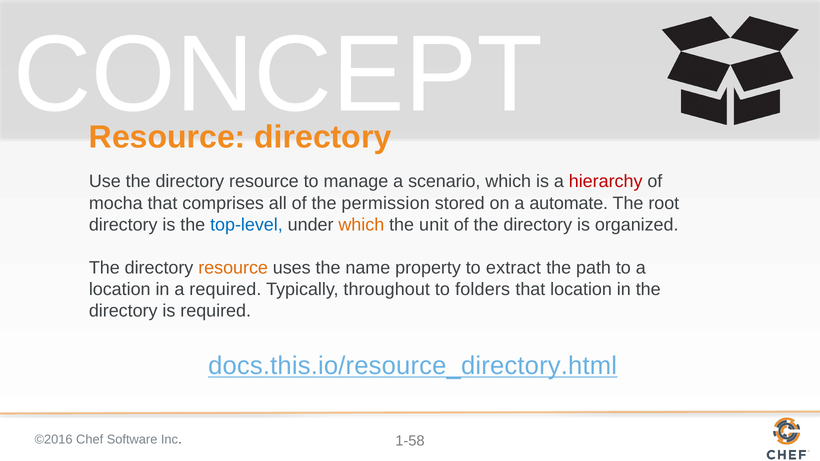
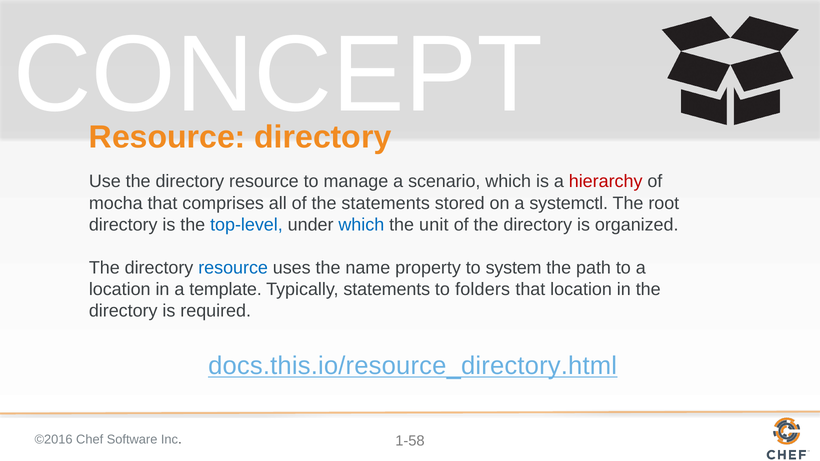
the permission: permission -> statements (386, 203)
automate: automate -> systemctl (569, 203)
which colour: orange -> blue (361, 225)
resource colour: orange -> blue (233, 268)
extract: extract -> system (514, 268)
a required: required -> template (226, 289)
Typically throughout: throughout -> statements (387, 289)
